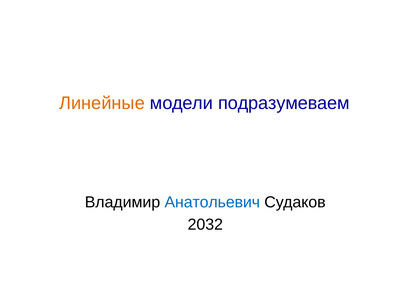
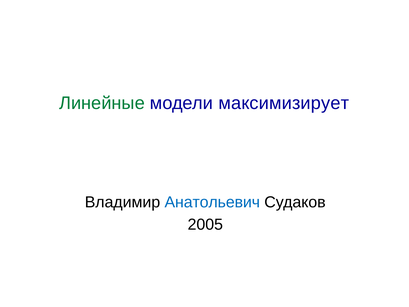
Линейные colour: orange -> green (102, 103)
подразумеваем: подразумеваем -> максимизирует (284, 103)
2032: 2032 -> 2005 (205, 224)
